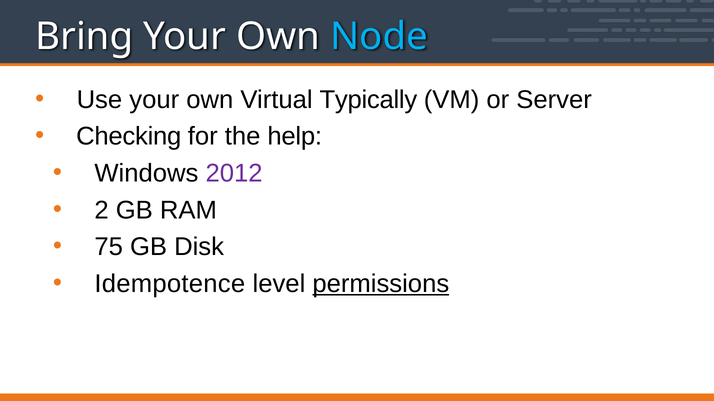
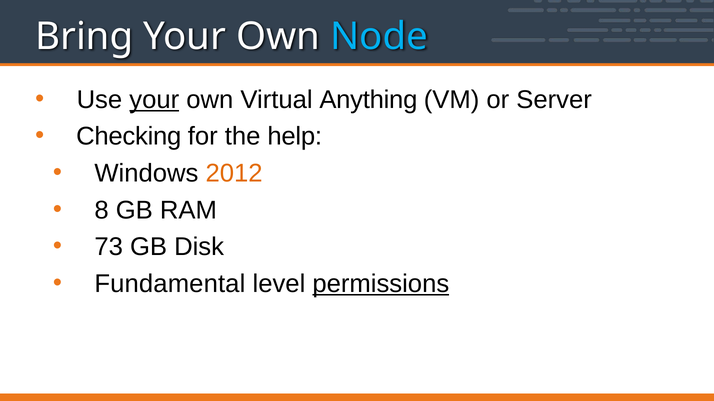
your underline: none -> present (154, 100)
Typically: Typically -> Anything (368, 100)
2012 colour: purple -> orange (234, 173)
2: 2 -> 8 (102, 210)
75: 75 -> 73 (109, 247)
Idempotence: Idempotence -> Fundamental (170, 284)
